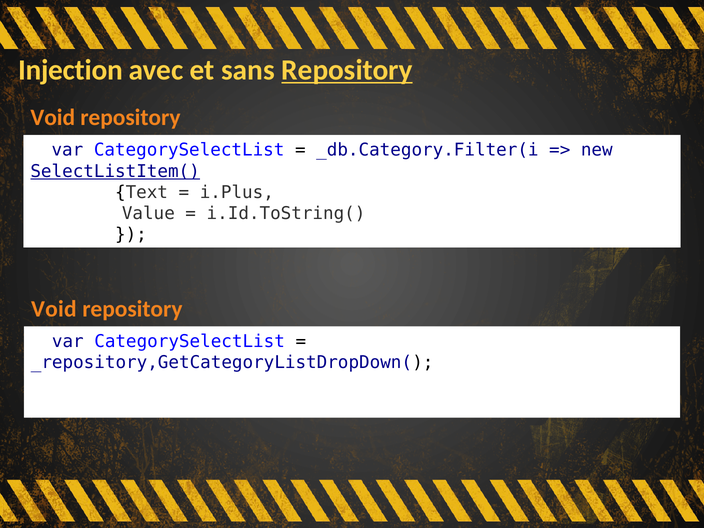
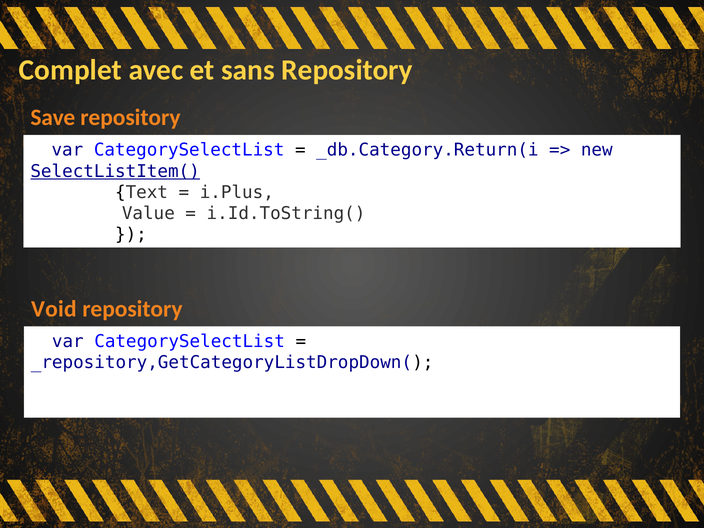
Injection: Injection -> Complet (70, 70)
Repository underline: present -> none (347, 70)
Void: Void -> Save (53, 118)
_db.Category.Filter(i: _db.Category.Filter(i -> _db.Category.Return(i (427, 150)
